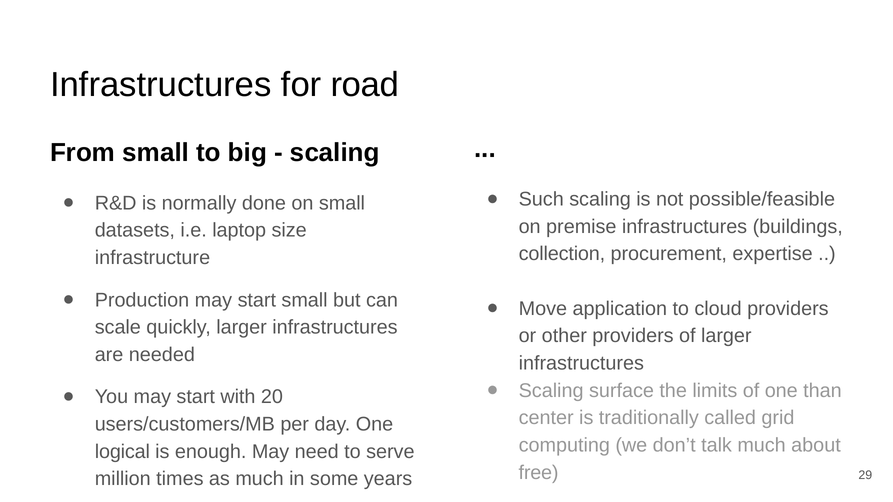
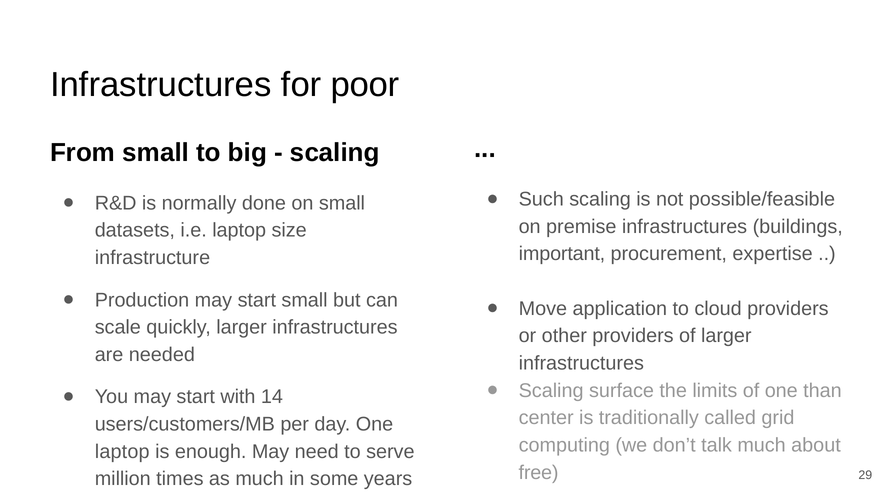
road: road -> poor (365, 85)
collection: collection -> important (562, 254)
20: 20 -> 14 (272, 397)
logical: logical -> laptop (122, 452)
